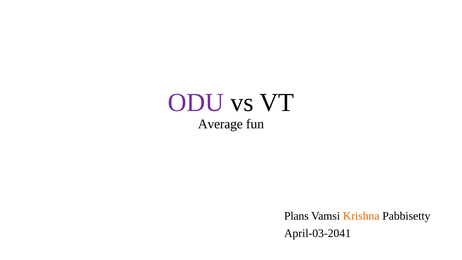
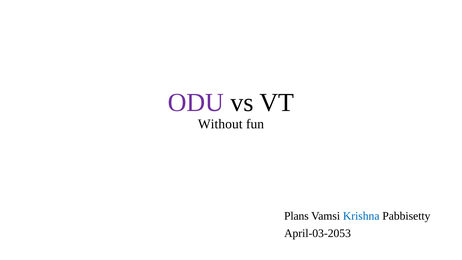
Average: Average -> Without (220, 124)
Krishna colour: orange -> blue (361, 216)
April-03-2041: April-03-2041 -> April-03-2053 (318, 233)
